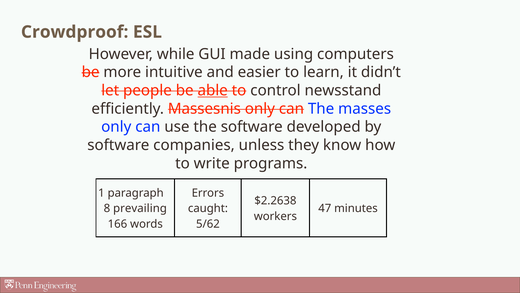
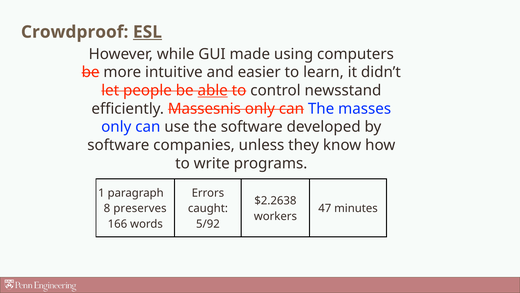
ESL underline: none -> present (147, 32)
prevailing: prevailing -> preserves (140, 208)
5/62: 5/62 -> 5/92 (208, 224)
